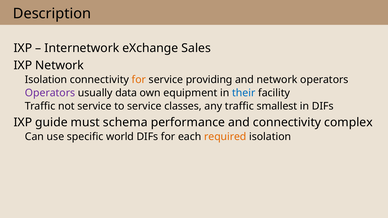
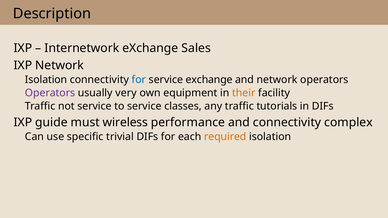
for colour: orange -> blue (139, 80)
service providing: providing -> exchange (209, 80)
data: data -> very (126, 93)
their colour: blue -> orange (244, 93)
smallest: smallest -> tutorials (277, 106)
schema: schema -> wireless (125, 123)
world: world -> trivial (120, 137)
